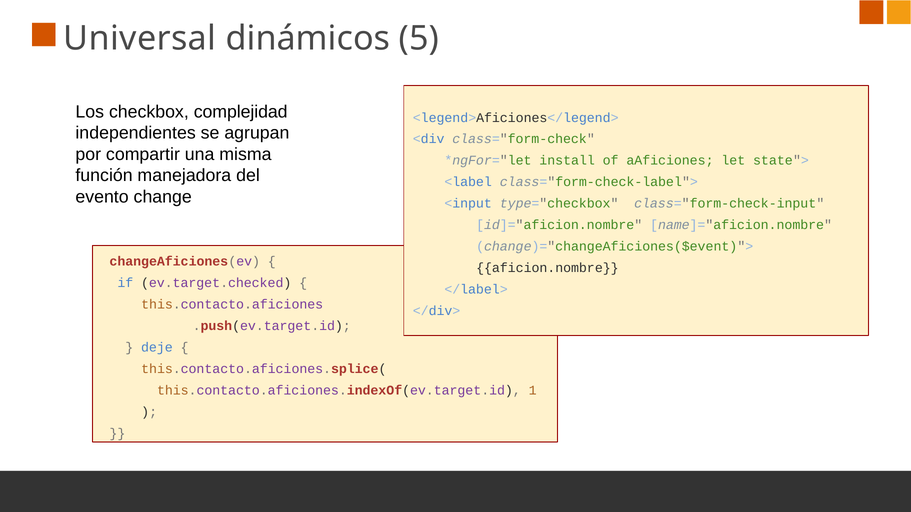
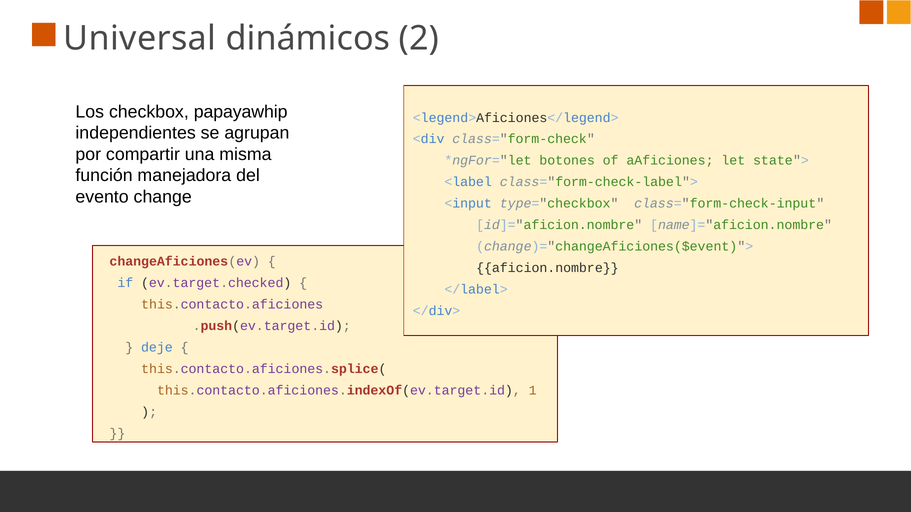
5: 5 -> 2 (419, 39)
complejidad: complejidad -> papayawhip (241, 112)
install: install -> botones (567, 161)
